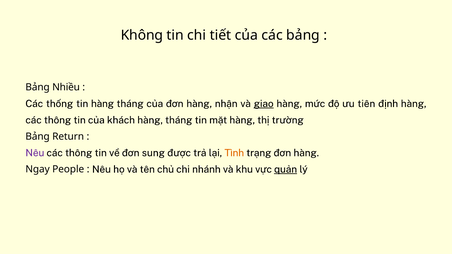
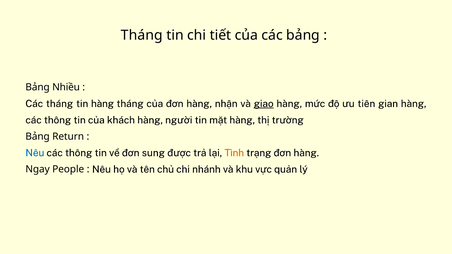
Không: Không -> Tháng (142, 35)
Các thống: thống -> tháng (60, 104)
định: định -> gian (388, 104)
khách hàng tháng: tháng -> người (179, 120)
Nêu colour: purple -> blue (35, 153)
quản underline: present -> none (286, 170)
